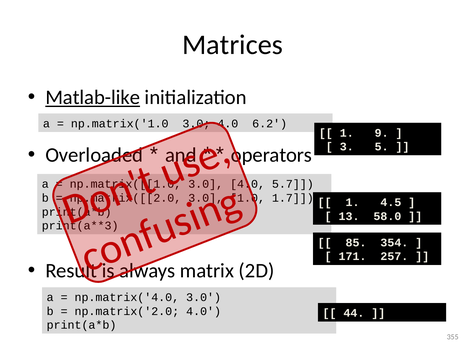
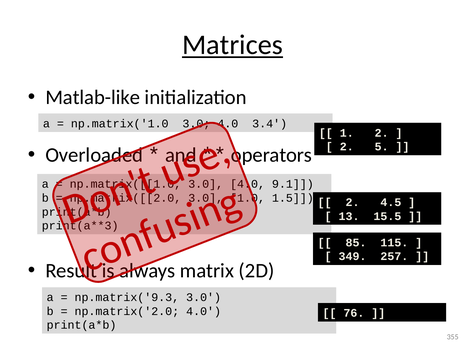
Matrices underline: none -> present (232, 45)
Matlab-like underline: present -> none (93, 98)
6.2: 6.2 -> 3.4 (270, 124)
1 9: 9 -> 2 (382, 133)
3: 3 -> 2 (347, 147)
5.7: 5.7 -> 9.1 (293, 184)
1.7: 1.7 -> 1.5 (293, 198)
1: 1 -> 2 (353, 203)
58.0: 58.0 -> 15.5 (387, 217)
354: 354 -> 115 (394, 243)
171: 171 -> 349 (353, 257)
np.matrix('4.0: np.matrix('4.0 -> np.matrix('9.3 (127, 298)
44: 44 -> 76 (354, 314)
